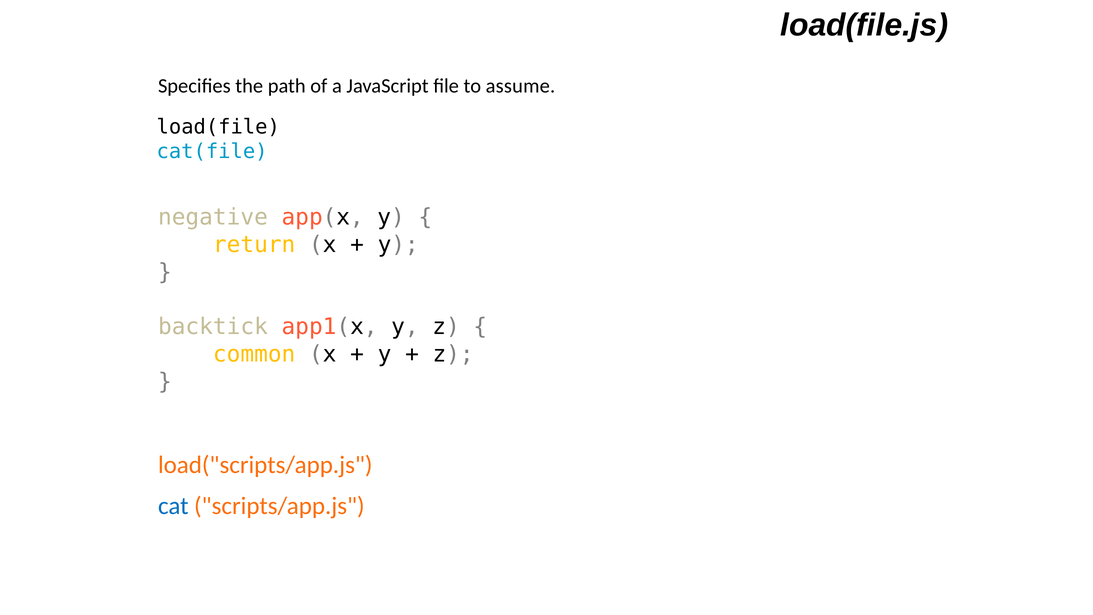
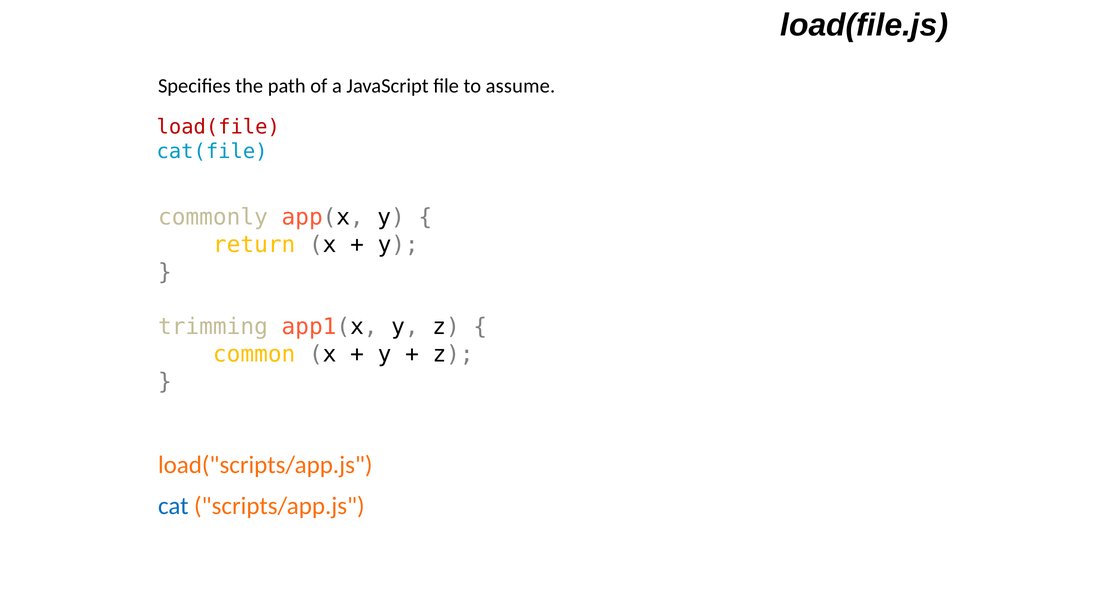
load(file colour: black -> red (218, 127)
negative: negative -> commonly (213, 217)
backtick: backtick -> trimming (213, 327)
